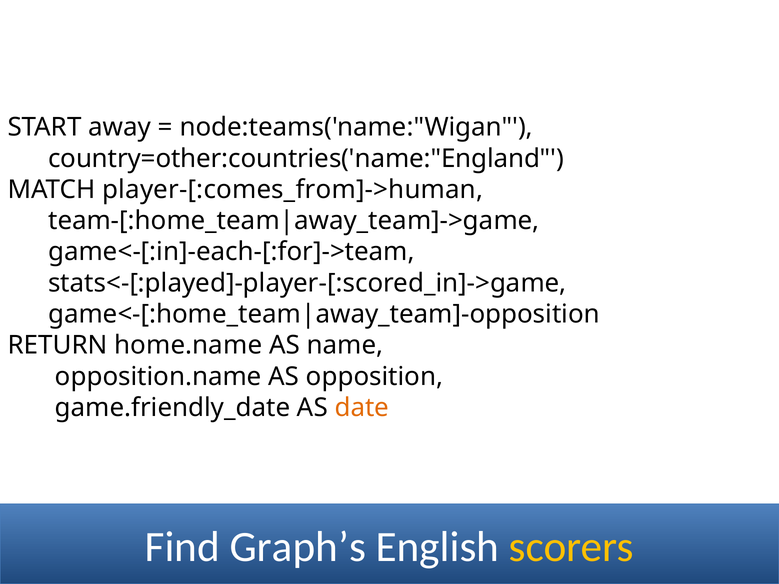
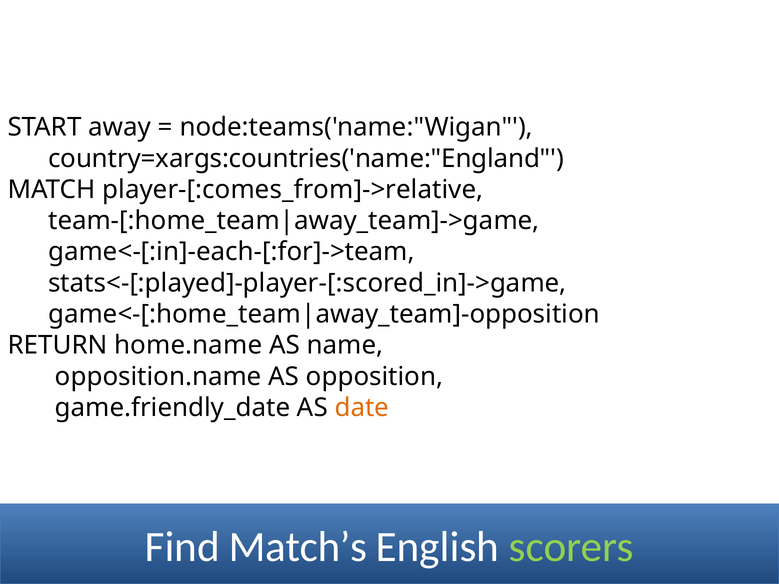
country=other:countries('name:"England: country=other:countries('name:"England -> country=xargs:countries('name:"England (306, 159)
player-[:comes_from]->human: player-[:comes_from]->human -> player-[:comes_from]->relative (293, 190)
Graph’s: Graph’s -> Match’s (298, 547)
scorers colour: yellow -> light green (571, 547)
